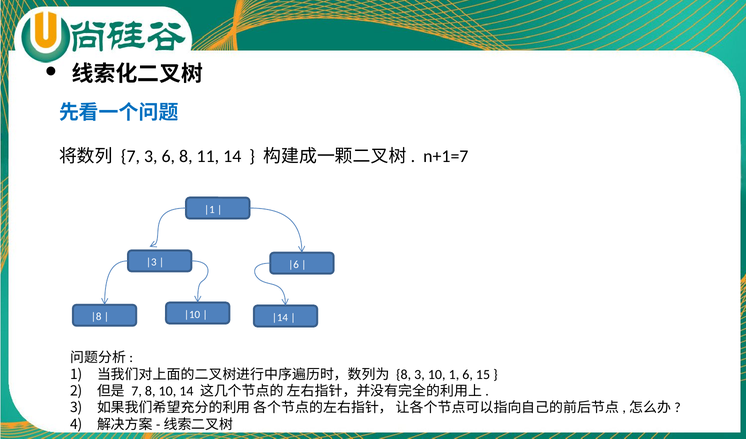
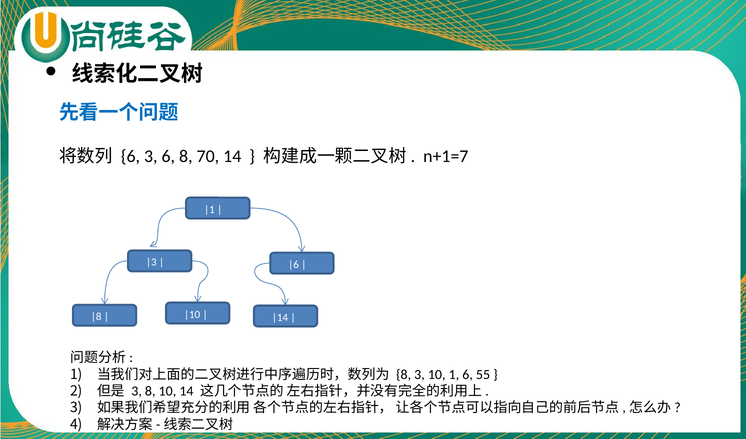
7: 7 -> 6 (130, 156)
11: 11 -> 70 (208, 156)
15: 15 -> 55 (483, 375)
7: 7 -> 3 (137, 391)
